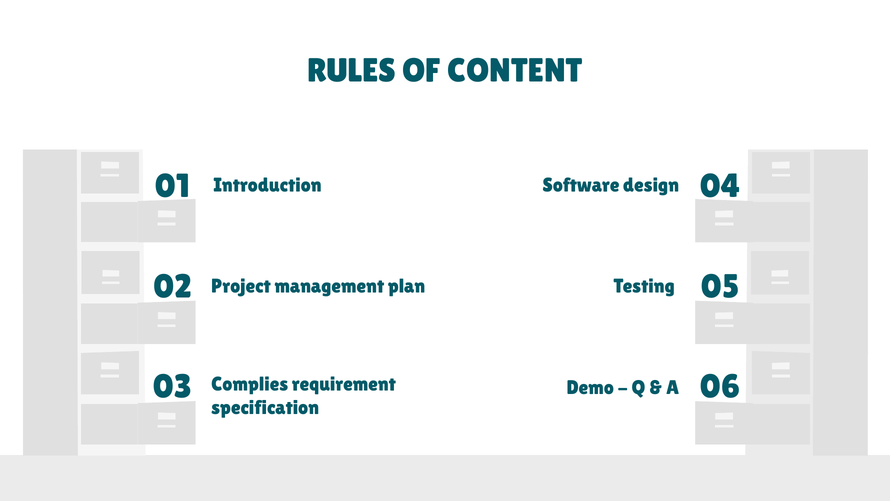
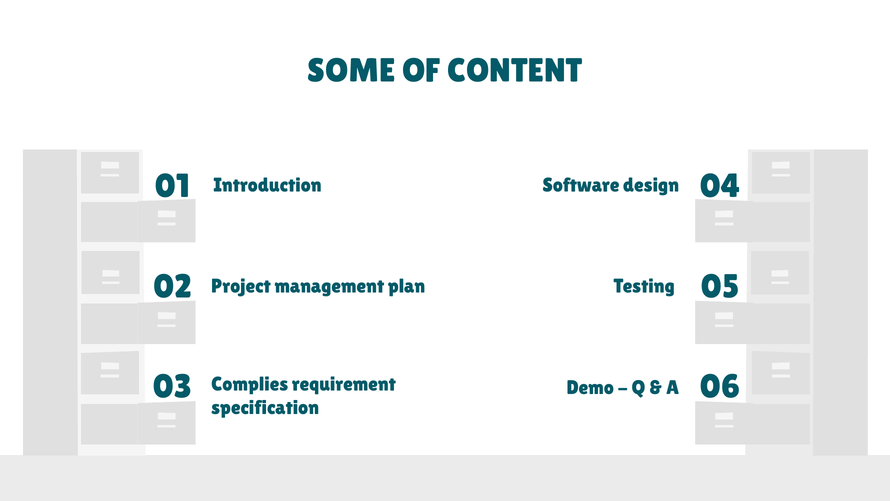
RULES: RULES -> SOME (352, 70)
